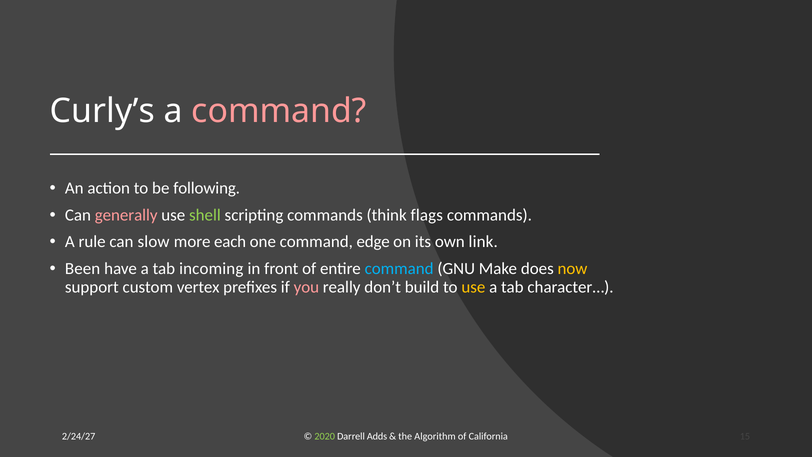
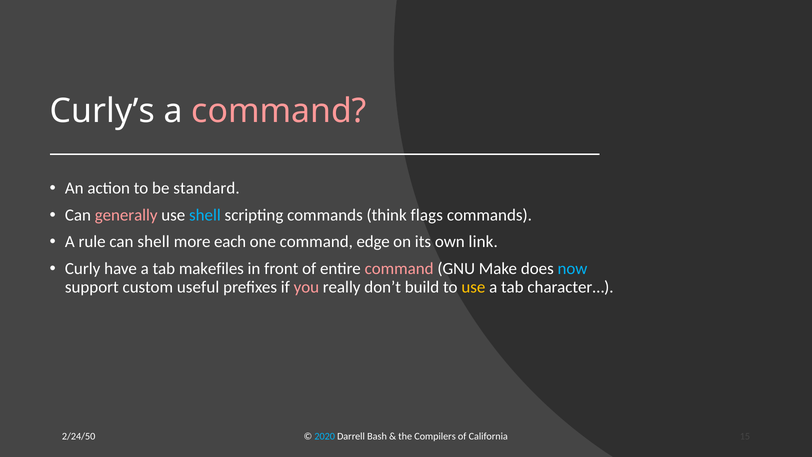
following: following -> standard (206, 188)
shell colour: light green -> light blue (205, 215)
can slow: slow -> shell (154, 242)
Been: Been -> Curly (83, 269)
incoming: incoming -> makefiles (211, 269)
command colour: light blue -> pink (399, 269)
now colour: yellow -> light blue (573, 269)
vertex: vertex -> useful (198, 287)
2/24/27: 2/24/27 -> 2/24/50 (79, 436)
2020 colour: light green -> light blue (325, 436)
Adds: Adds -> Bash (377, 436)
Algorithm: Algorithm -> Compilers (435, 436)
